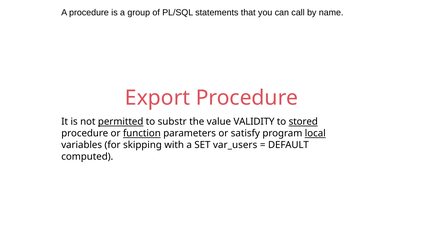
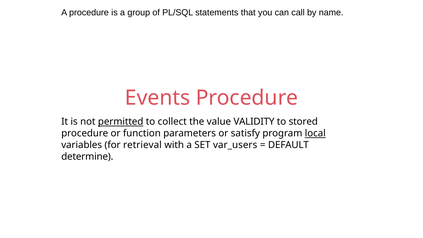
Export: Export -> Events (158, 98)
substr: substr -> collect (172, 122)
stored underline: present -> none (303, 122)
function underline: present -> none (142, 133)
skipping: skipping -> retrieval (142, 145)
computed: computed -> determine (87, 157)
